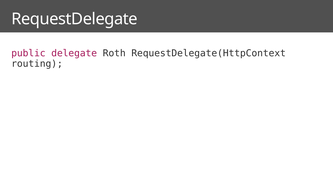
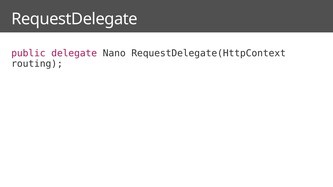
Roth: Roth -> Nano (114, 53)
